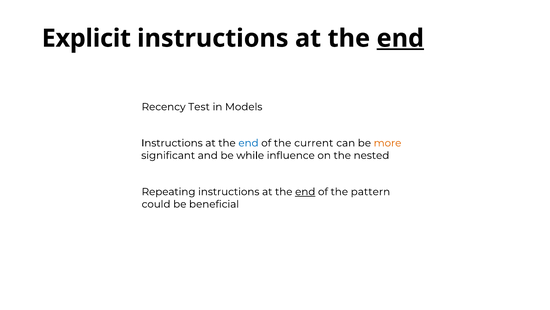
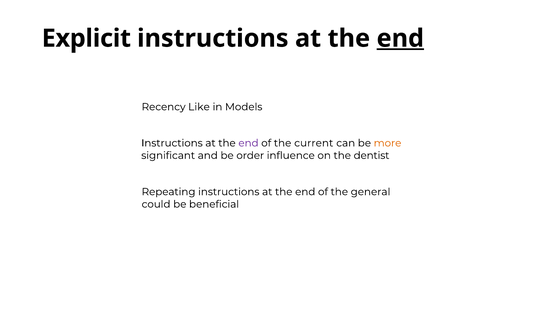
Test: Test -> Like (199, 107)
end colour: blue -> purple (248, 143)
while: while -> order (250, 155)
nested: nested -> dentist (372, 155)
end underline: present -> none (305, 191)
pattern: pattern -> general (370, 191)
